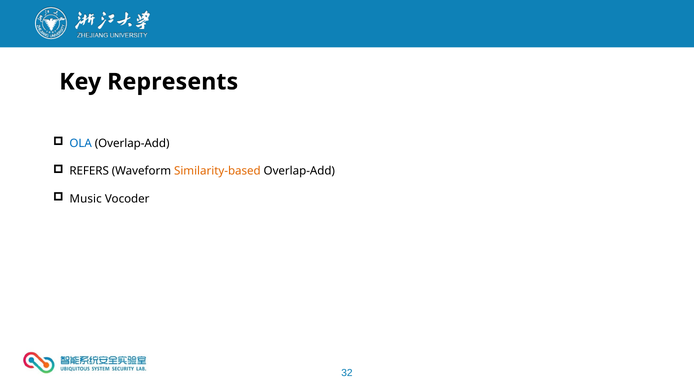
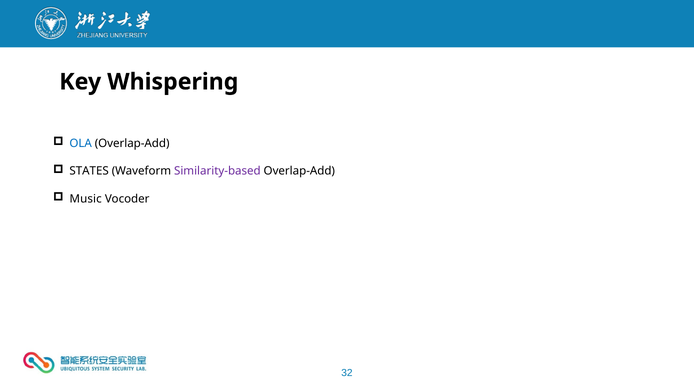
Represents: Represents -> Whispering (173, 82)
REFERS: REFERS -> STATES (89, 171)
Similarity-based colour: orange -> purple (217, 171)
